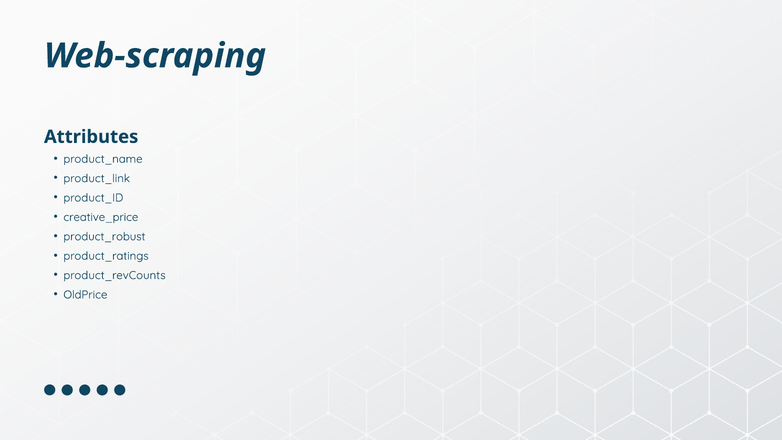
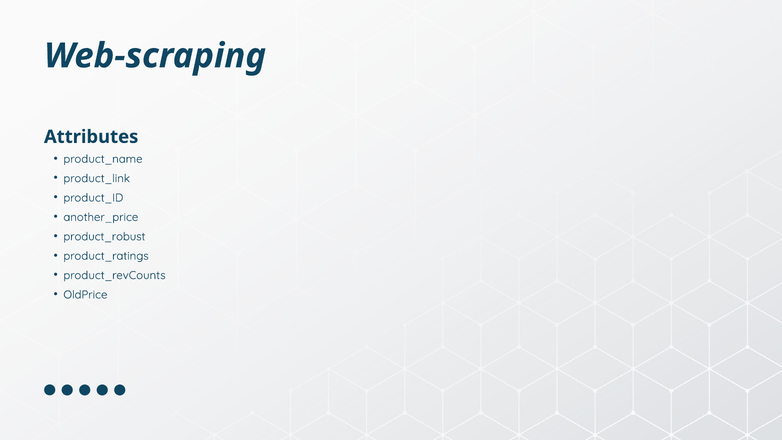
creative_price: creative_price -> another_price (101, 217)
